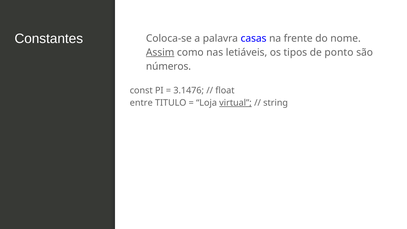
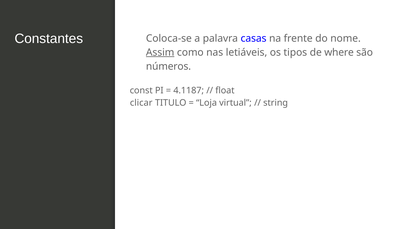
ponto: ponto -> where (339, 52)
3.1476: 3.1476 -> 4.1187 (189, 90)
entre: entre -> clicar (141, 103)
virtual underline: present -> none (235, 103)
